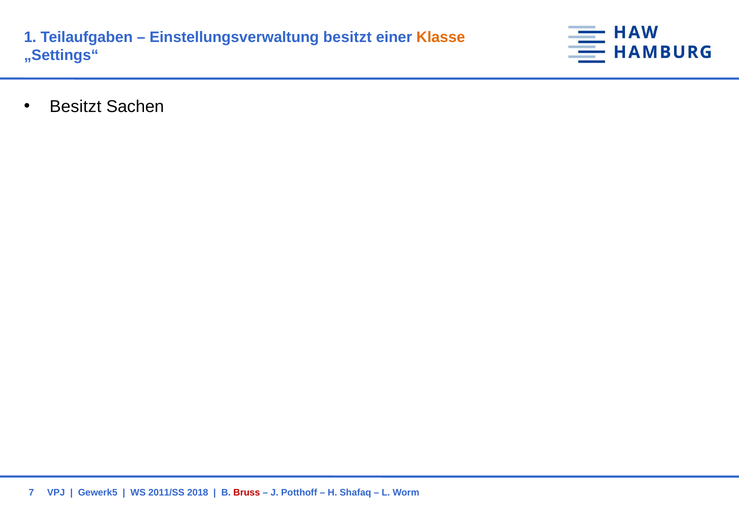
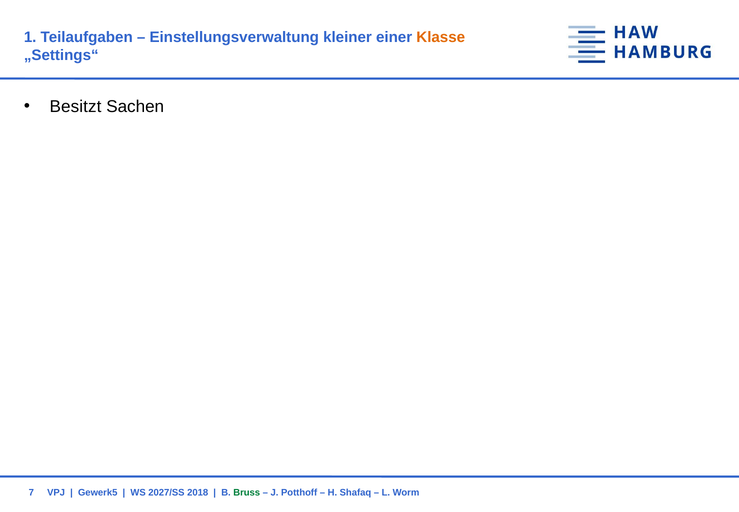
Einstellungsverwaltung besitzt: besitzt -> kleiner (347, 37)
2011/SS: 2011/SS -> 2027/SS (166, 492)
Bruss colour: red -> green (247, 492)
